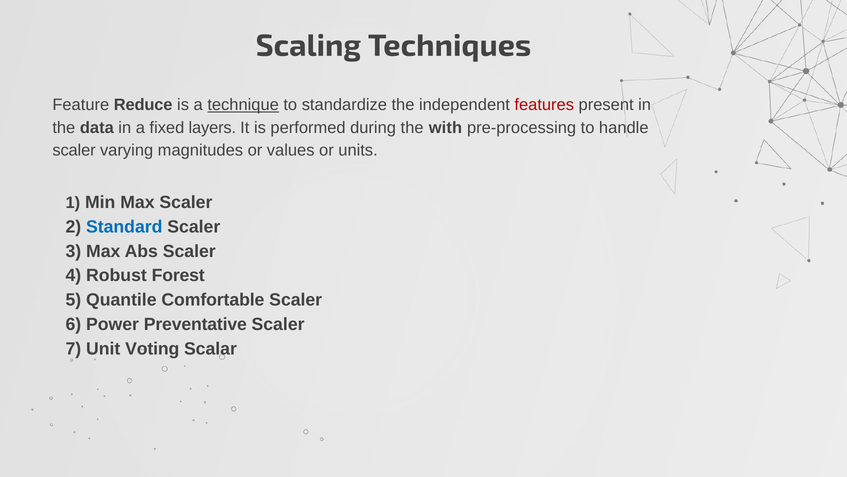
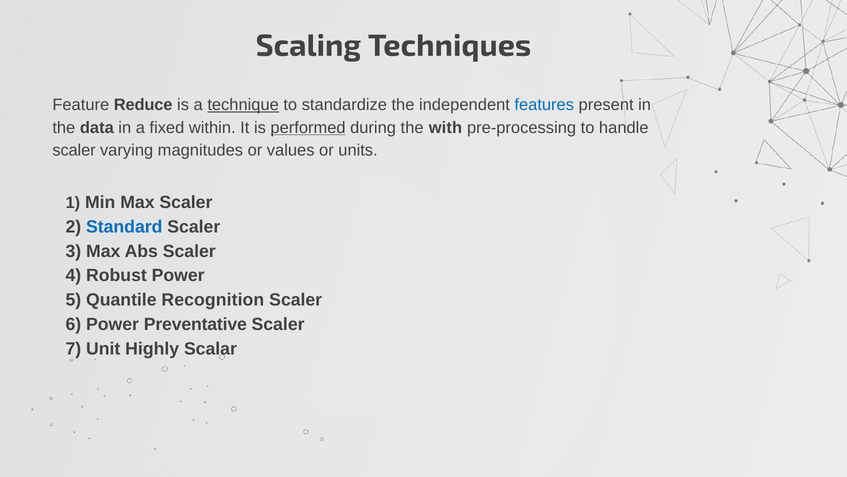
features colour: red -> blue (544, 105)
layers: layers -> within (212, 128)
performed underline: none -> present (308, 128)
Robust Forest: Forest -> Power (178, 275)
Comfortable: Comfortable -> Recognition (213, 300)
Voting: Voting -> Highly (152, 348)
